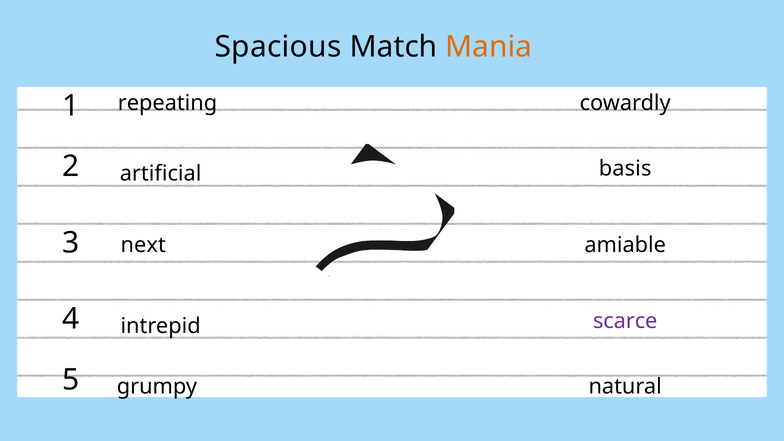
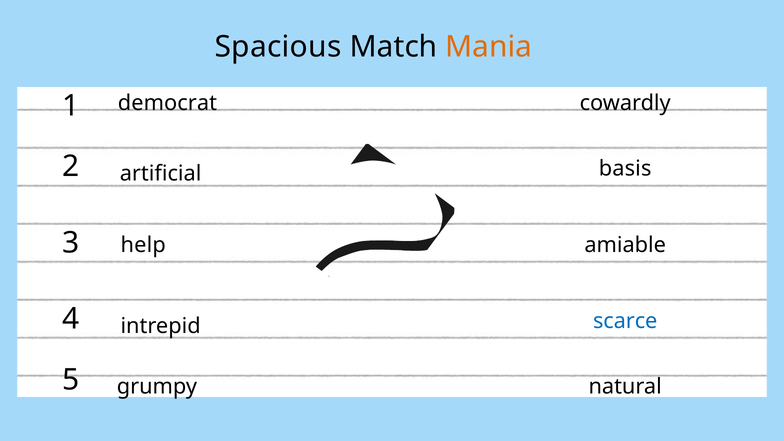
repeating: repeating -> democrat (167, 103)
next: next -> help (143, 245)
scarce colour: purple -> blue (625, 321)
